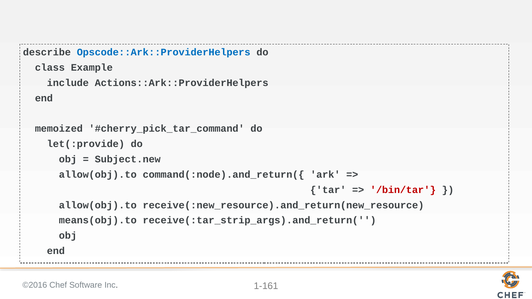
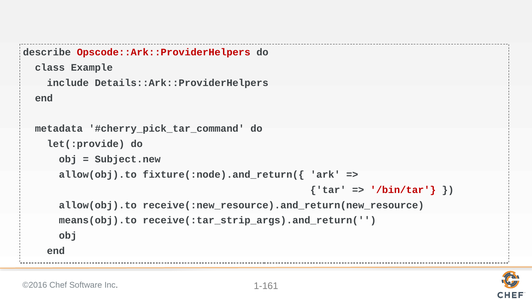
Opscode::Ark::ProviderHelpers colour: blue -> red (164, 52)
Actions::Ark::ProviderHelpers: Actions::Ark::ProviderHelpers -> Details::Ark::ProviderHelpers (182, 83)
memoized: memoized -> metadata (59, 129)
command(:node).and_return({: command(:node).and_return({ -> fixture(:node).and_return({ (224, 175)
